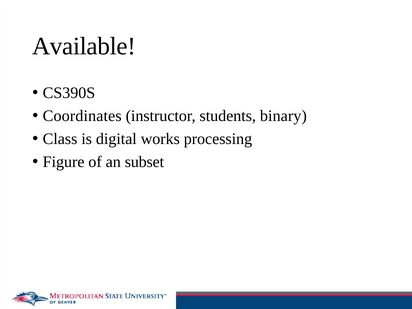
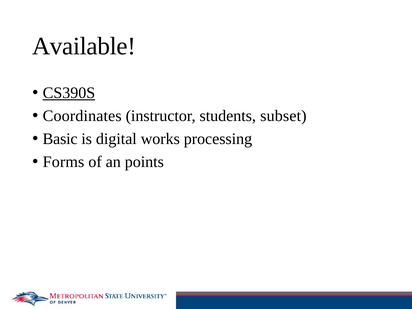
CS390S underline: none -> present (69, 93)
binary: binary -> subset (283, 116)
Class: Class -> Basic (60, 139)
Figure: Figure -> Forms (64, 162)
subset: subset -> points (144, 162)
